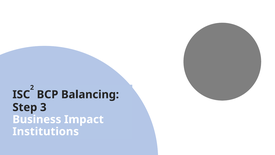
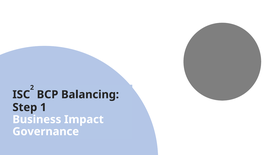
3: 3 -> 1 (43, 107)
Institutions: Institutions -> Governance (46, 131)
